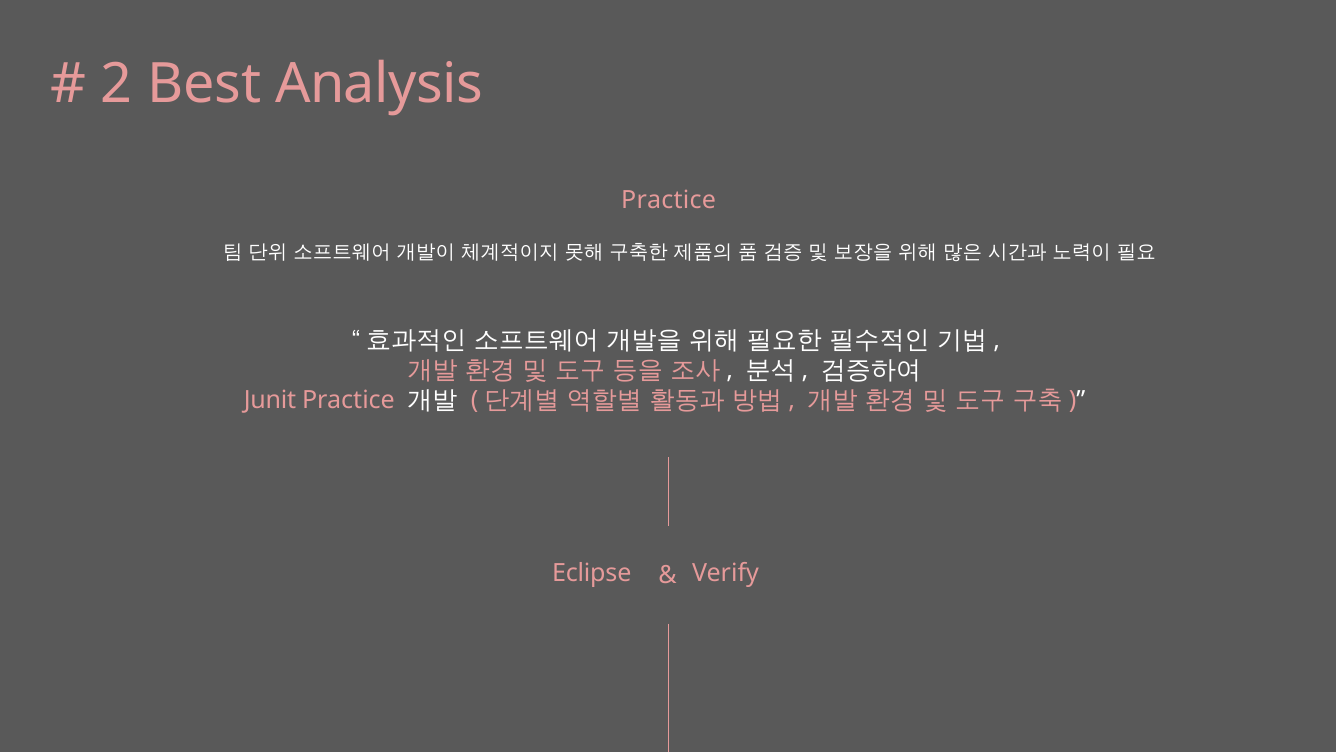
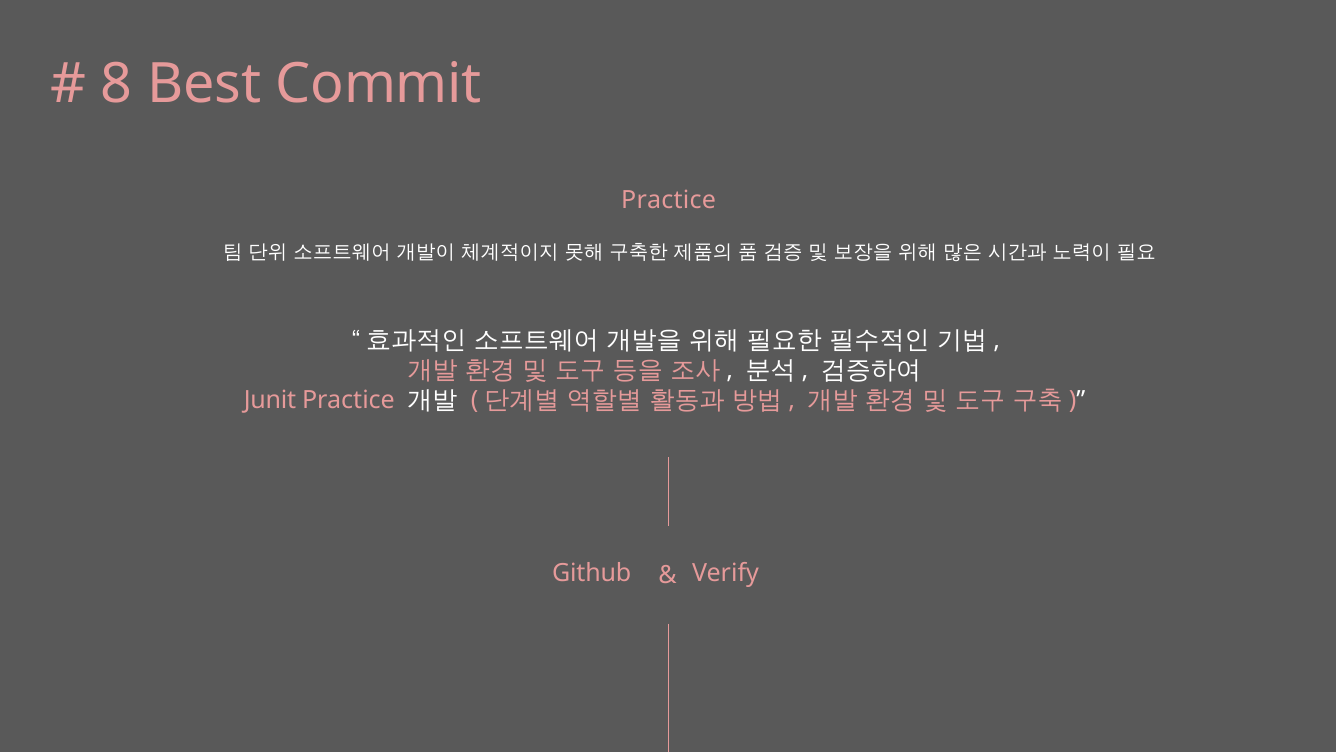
2: 2 -> 8 (117, 84)
Analysis: Analysis -> Commit (379, 84)
Eclipse: Eclipse -> Github (592, 572)
